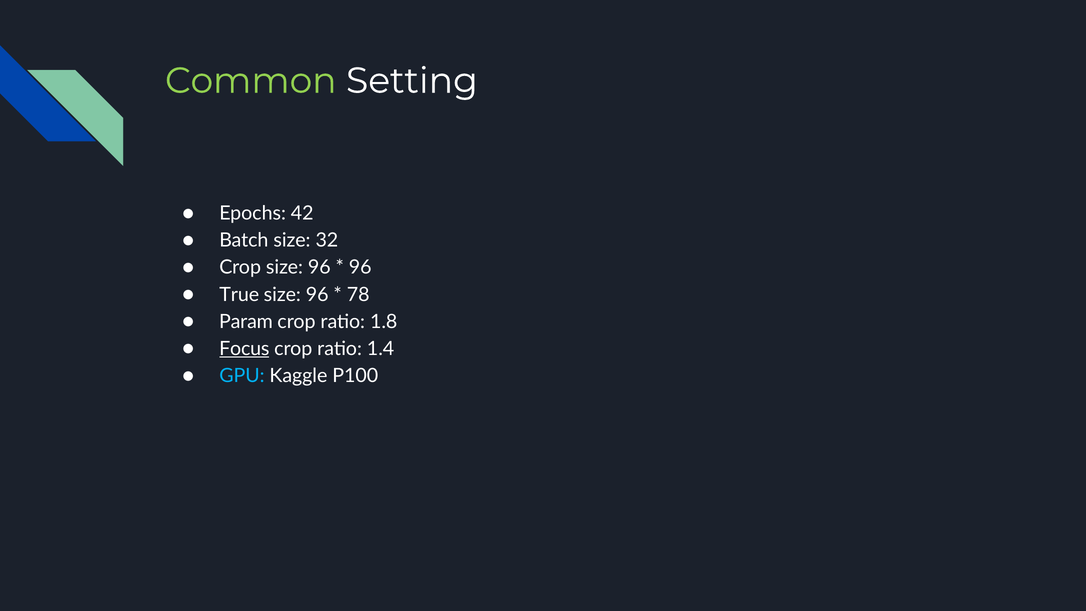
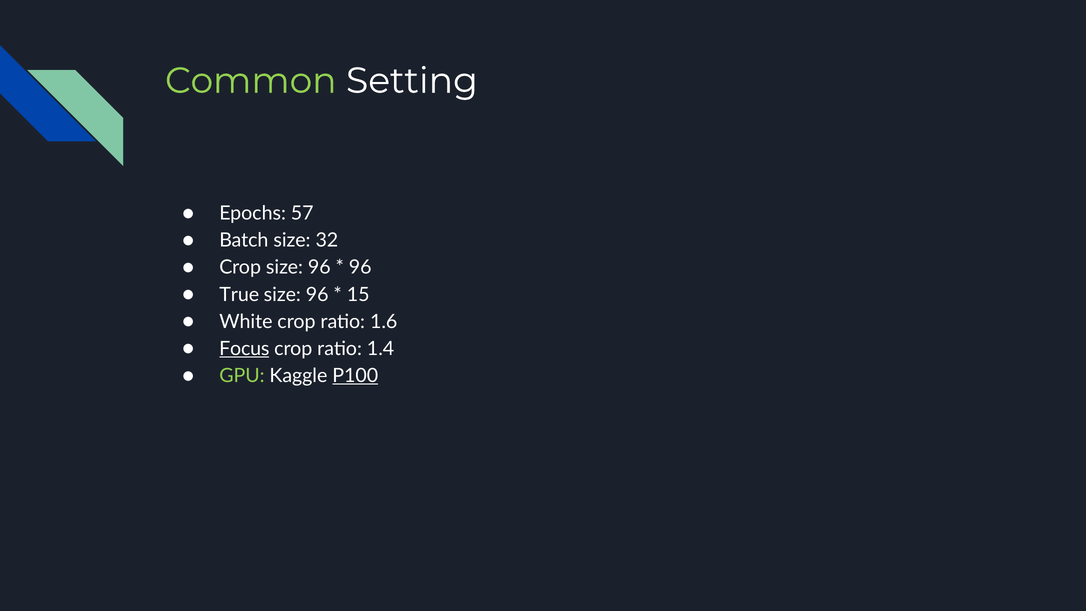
42: 42 -> 57 (302, 213)
78: 78 -> 15 (358, 294)
Param: Param -> White (246, 322)
1.8: 1.8 -> 1.6 (384, 322)
GPU colour: light blue -> light green (242, 376)
P100 underline: none -> present (355, 376)
